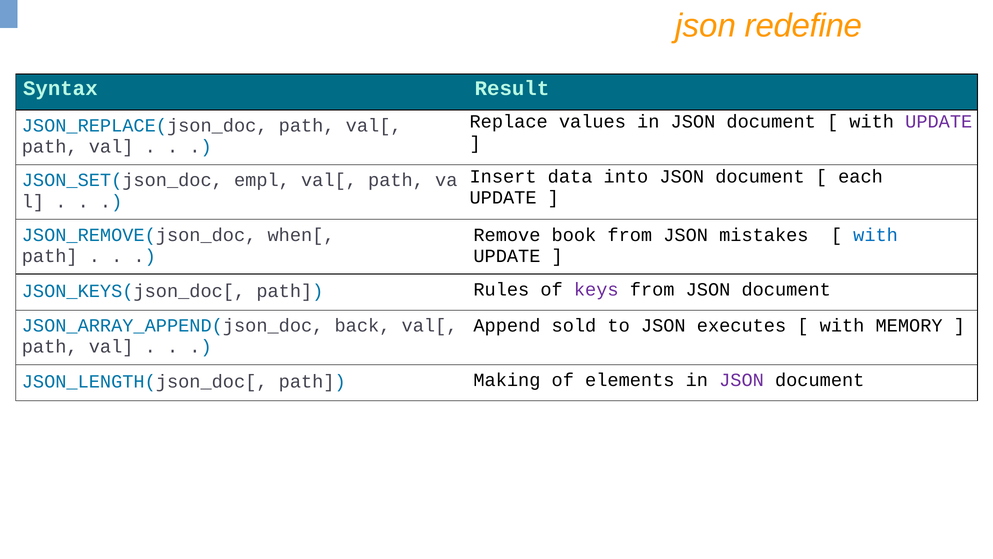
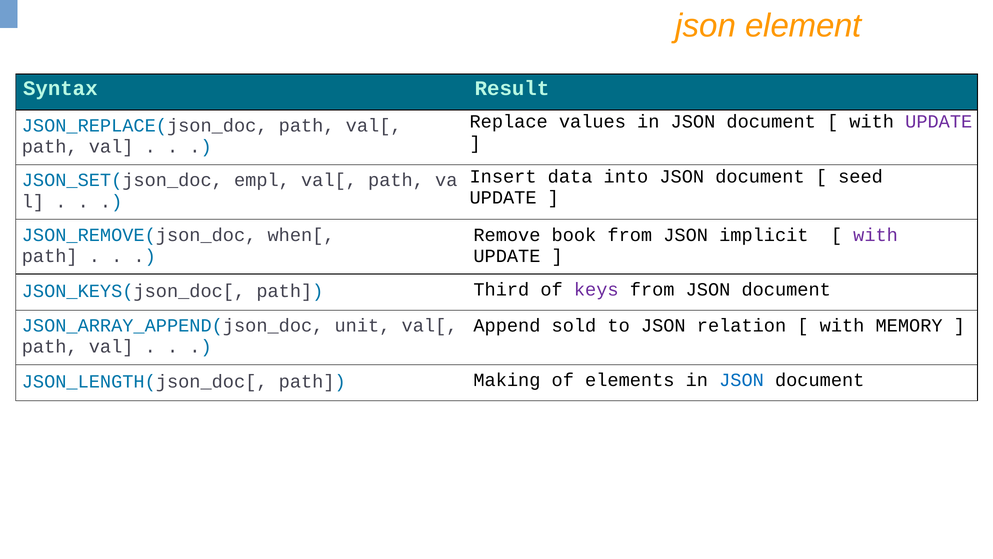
redefine: redefine -> element (803, 26)
each: each -> seed (861, 176)
mistakes: mistakes -> implicit (764, 235)
with colour: blue -> purple (876, 235)
Rules: Rules -> Third (501, 289)
back: back -> unit (363, 325)
executes: executes -> relation (742, 325)
JSON colour: purple -> blue (742, 380)
